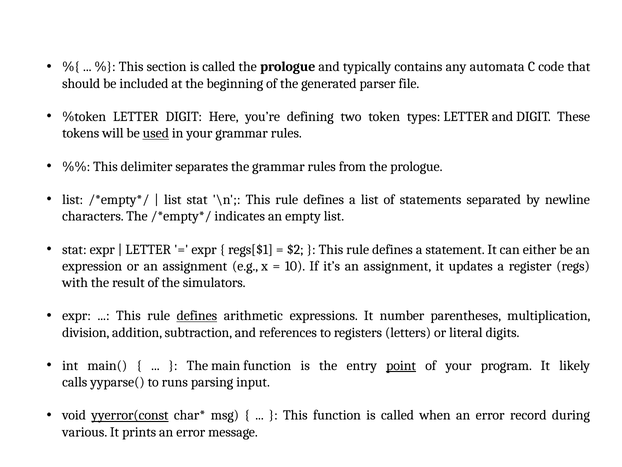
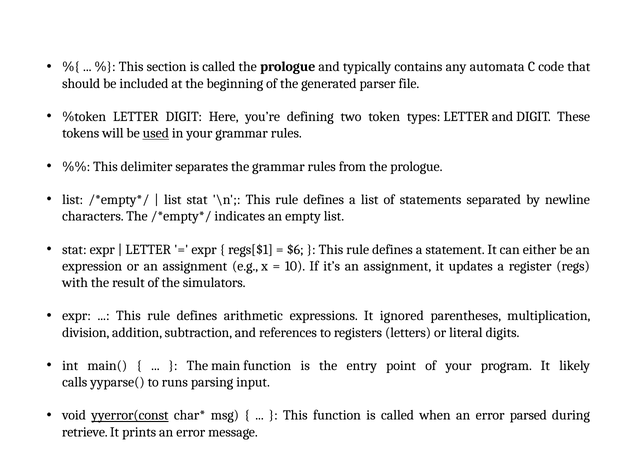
$2: $2 -> $6 (295, 249)
defines underline: present -> none (197, 316)
number: number -> ignored (402, 316)
point underline: present -> none (401, 365)
record: record -> parsed (528, 415)
various: various -> retrieve (85, 432)
